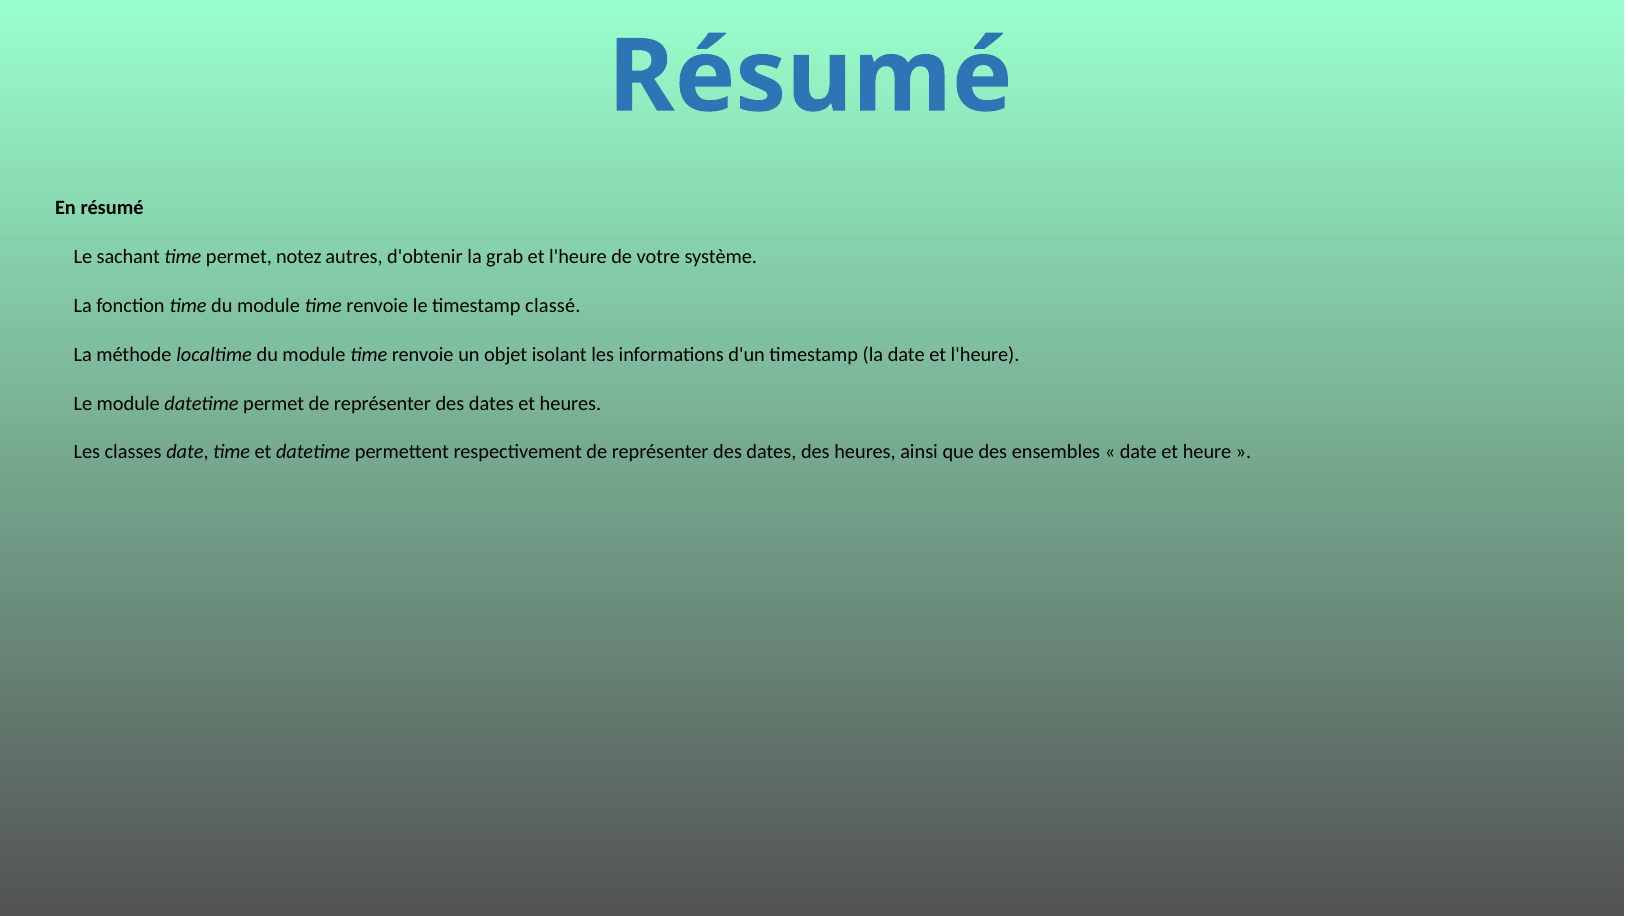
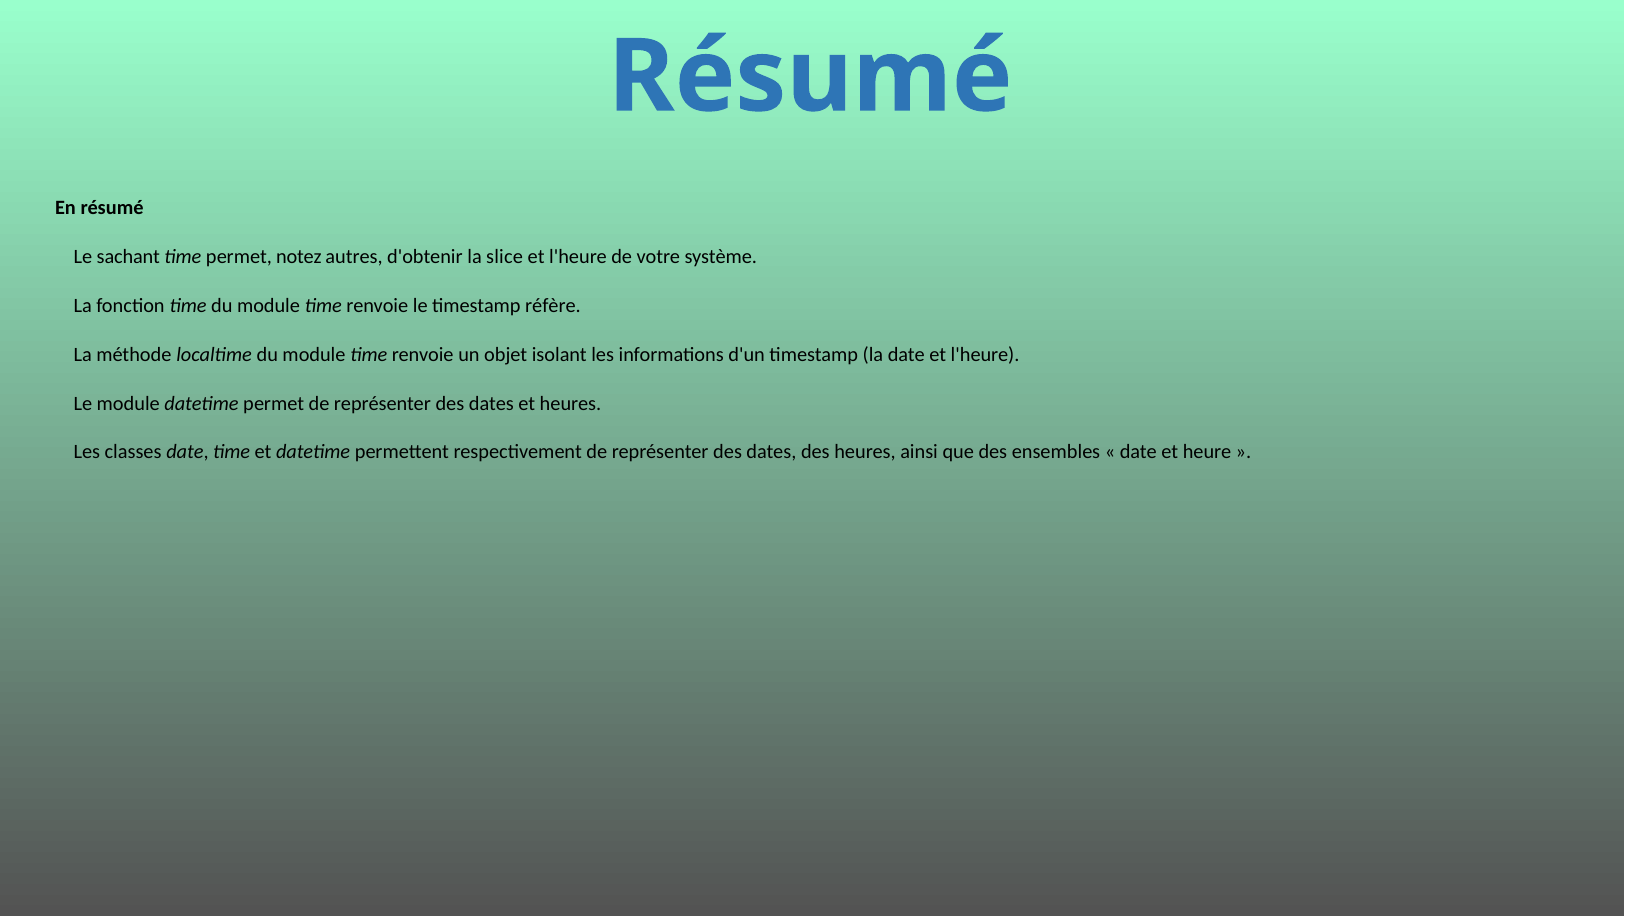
grab: grab -> slice (505, 257)
classé: classé -> réfère (553, 306)
